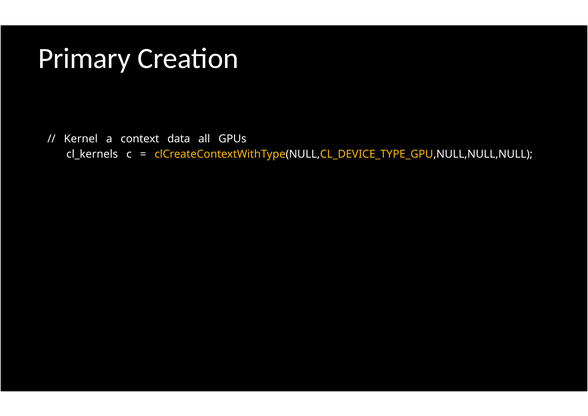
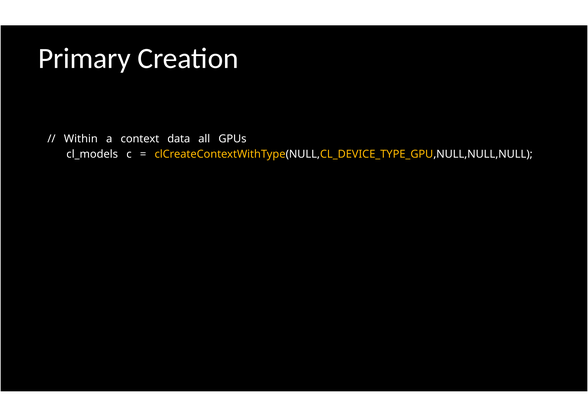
Kernel: Kernel -> Within (81, 139)
cl_kernels: cl_kernels -> cl_models (92, 154)
